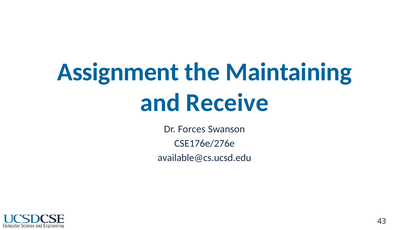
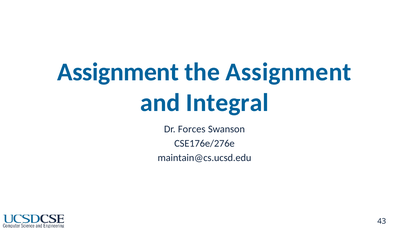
the Maintaining: Maintaining -> Assignment (289, 72)
Receive: Receive -> Integral (227, 103)
available@cs.ucsd.edu: available@cs.ucsd.edu -> maintain@cs.ucsd.edu (204, 158)
